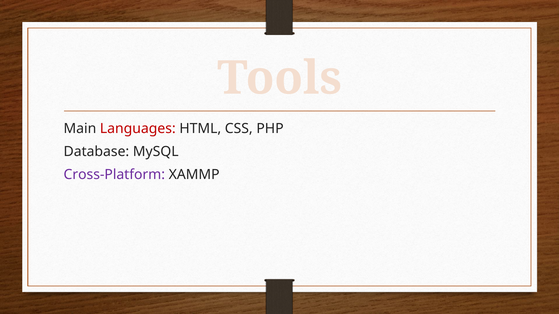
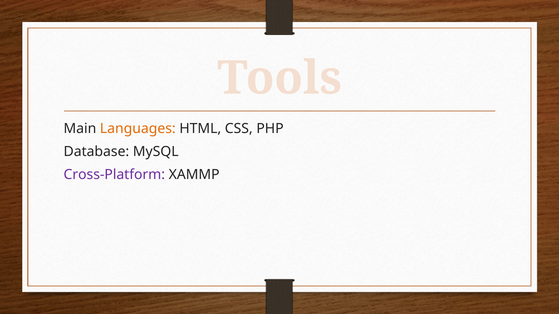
Languages colour: red -> orange (138, 129)
